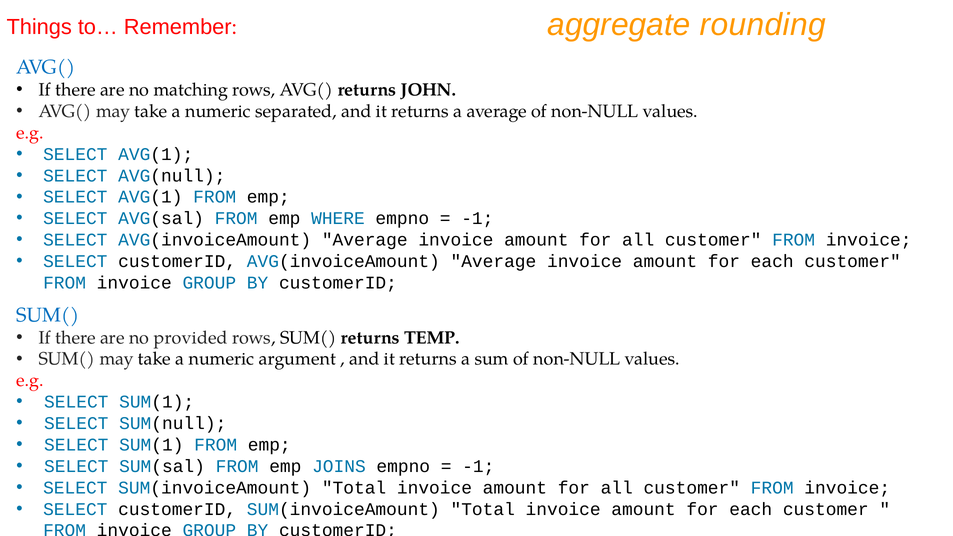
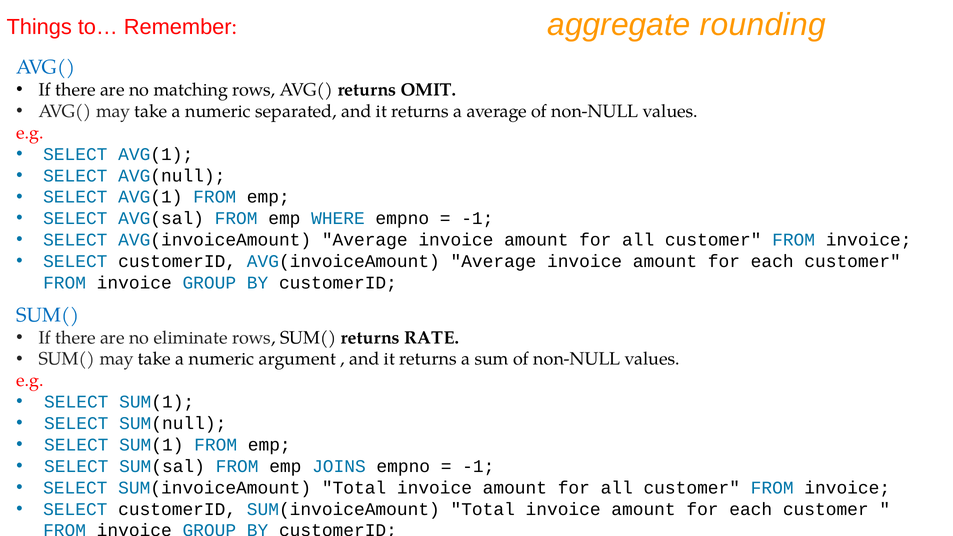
JOHN: JOHN -> OMIT (428, 90)
provided: provided -> eliminate (191, 338)
TEMP: TEMP -> RATE (432, 338)
